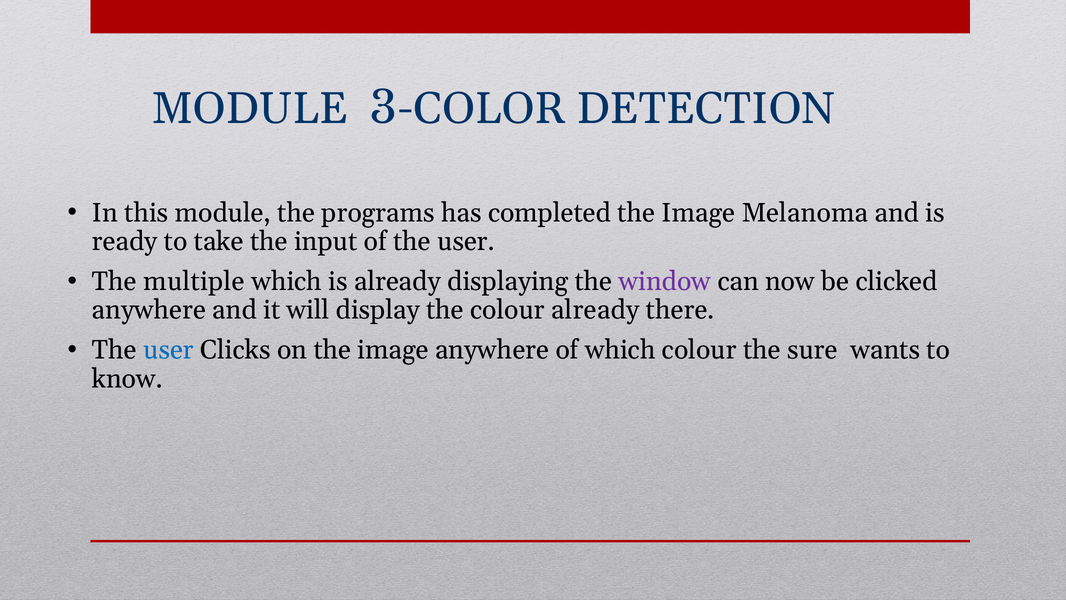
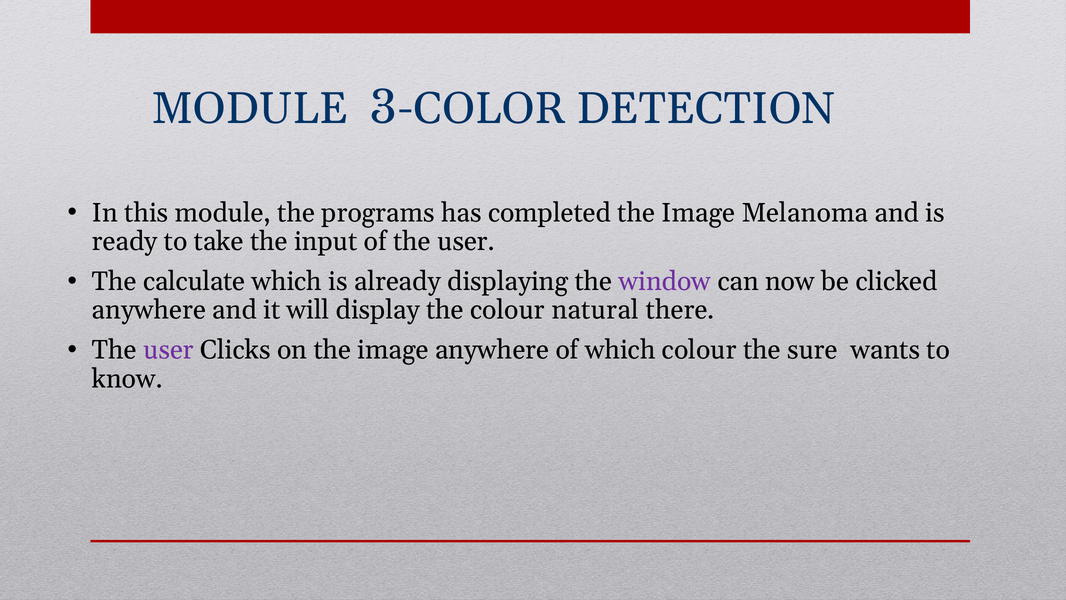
multiple: multiple -> calculate (194, 281)
colour already: already -> natural (595, 310)
user colour: blue -> purple (169, 350)
